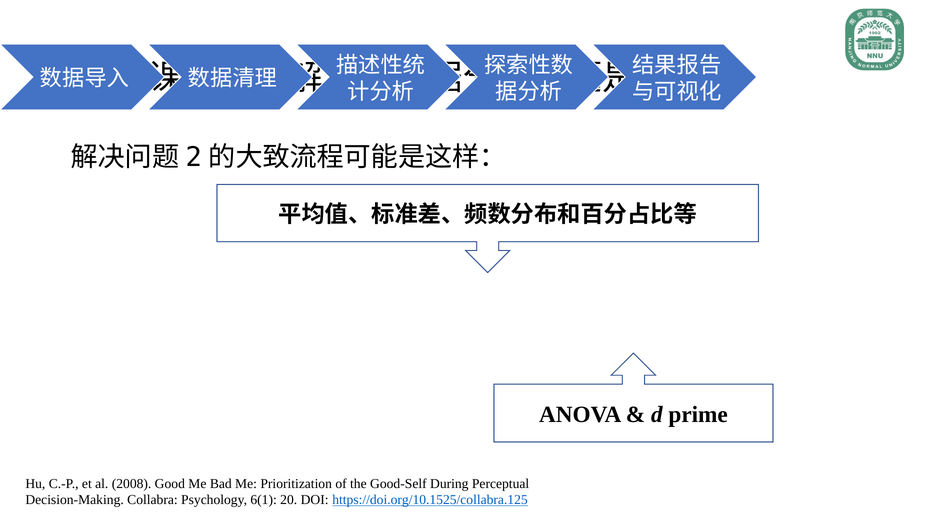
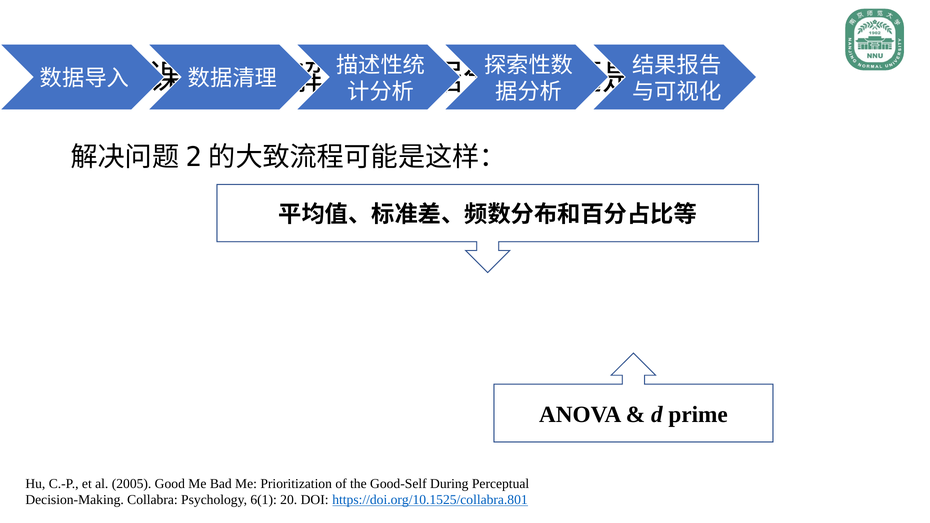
2008: 2008 -> 2005 (132, 484)
https://doi.org/10.1525/collabra.125: https://doi.org/10.1525/collabra.125 -> https://doi.org/10.1525/collabra.801 (430, 500)
